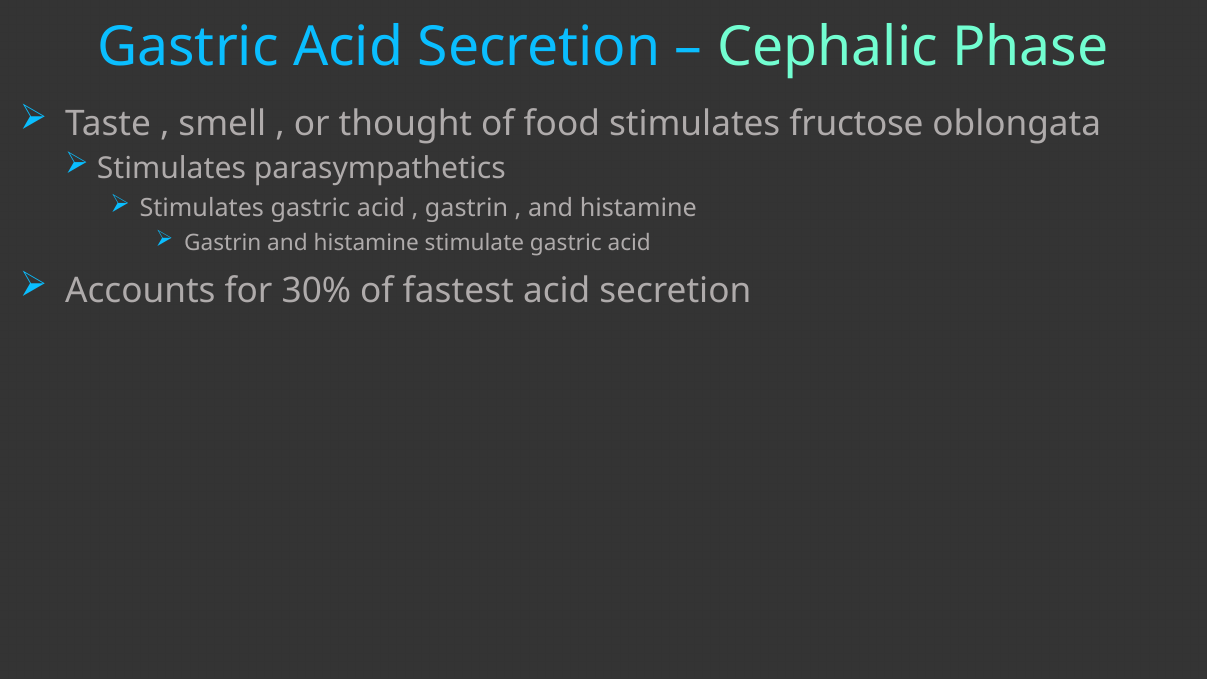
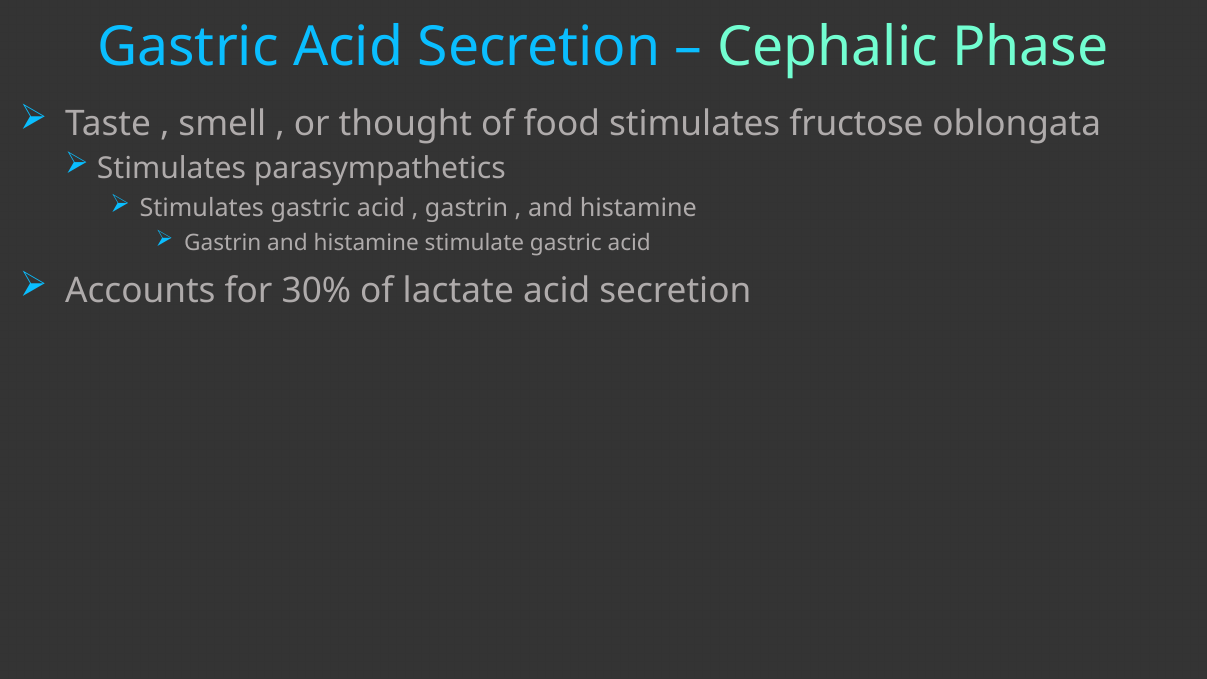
fastest: fastest -> lactate (458, 291)
